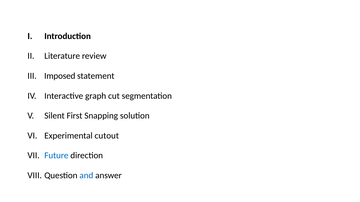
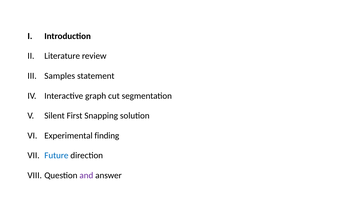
Imposed: Imposed -> Samples (60, 76)
cutout: cutout -> finding (107, 136)
and colour: blue -> purple (86, 176)
